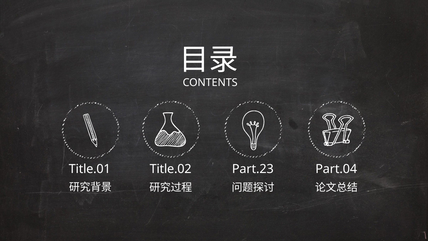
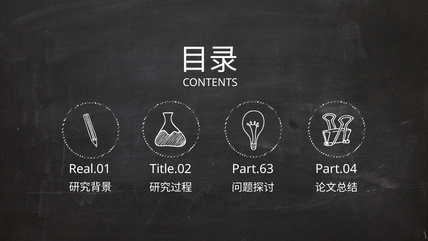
Part.23: Part.23 -> Part.63 (253, 169)
Title.01: Title.01 -> Real.01 (90, 169)
